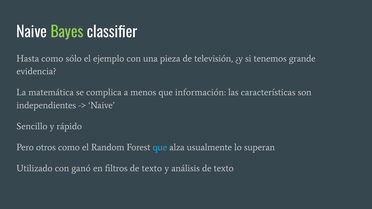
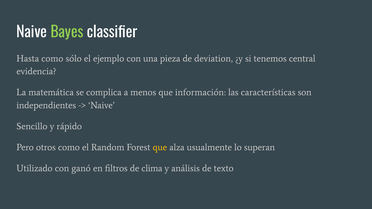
televisión: televisión -> deviation (214, 59)
grande: grande -> central (302, 59)
que colour: light blue -> yellow (160, 148)
filtros de texto: texto -> clima (152, 169)
